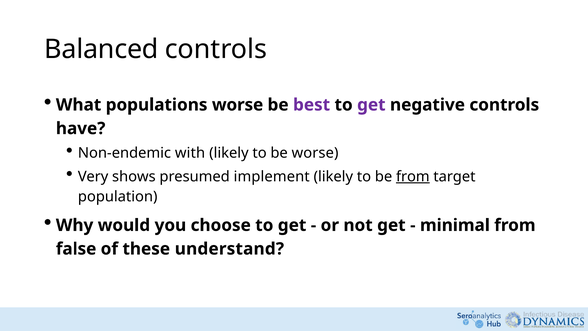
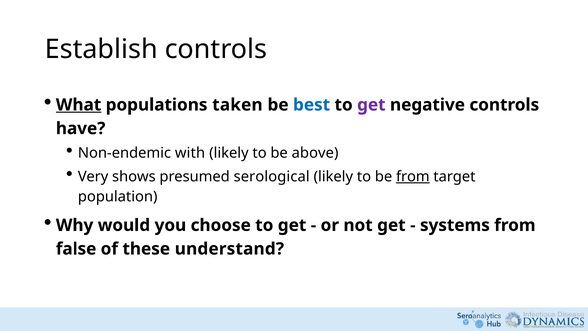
Balanced: Balanced -> Establish (101, 49)
What underline: none -> present (79, 105)
populations worse: worse -> taken (237, 105)
best colour: purple -> blue (312, 105)
be worse: worse -> above (315, 153)
implement: implement -> serological (272, 176)
minimal: minimal -> systems (455, 225)
